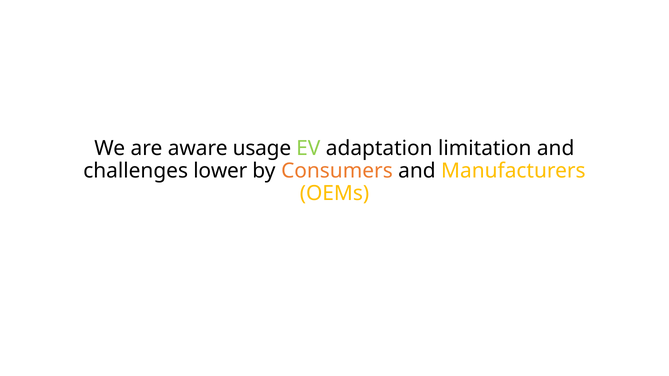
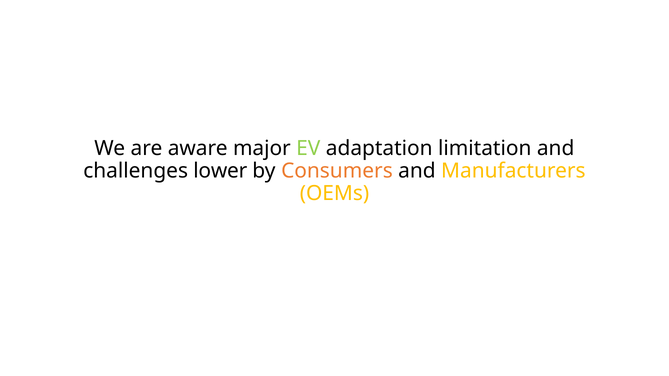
usage: usage -> major (262, 148)
